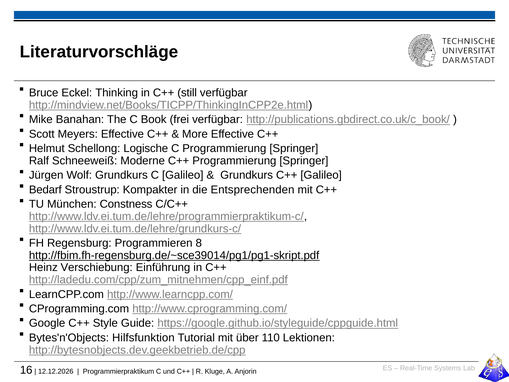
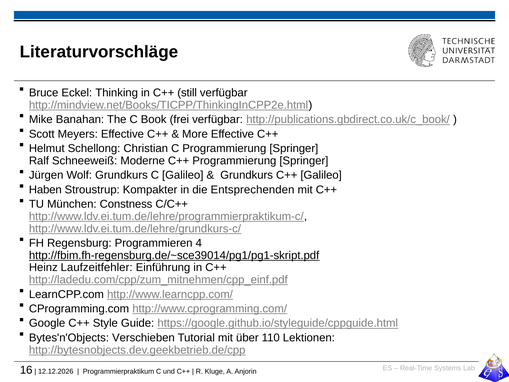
Logische: Logische -> Christian (146, 148)
Bedarf: Bedarf -> Haben (45, 190)
8: 8 -> 4 (199, 243)
Verschiebung: Verschiebung -> Laufzeitfehler (97, 267)
Hilfsfunktion: Hilfsfunktion -> Verschieben (143, 338)
